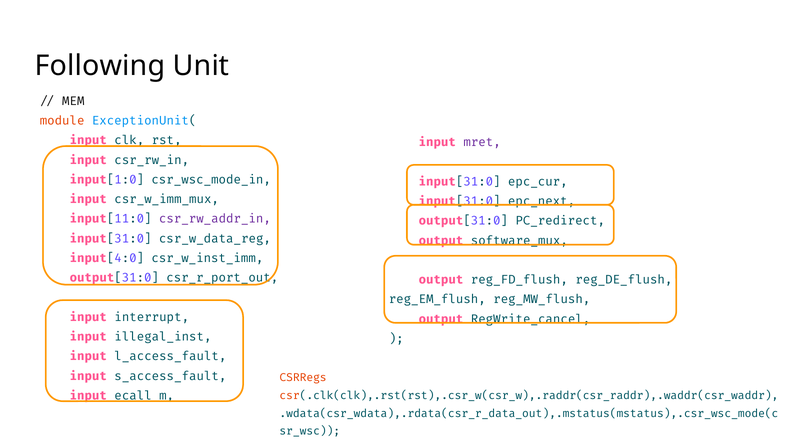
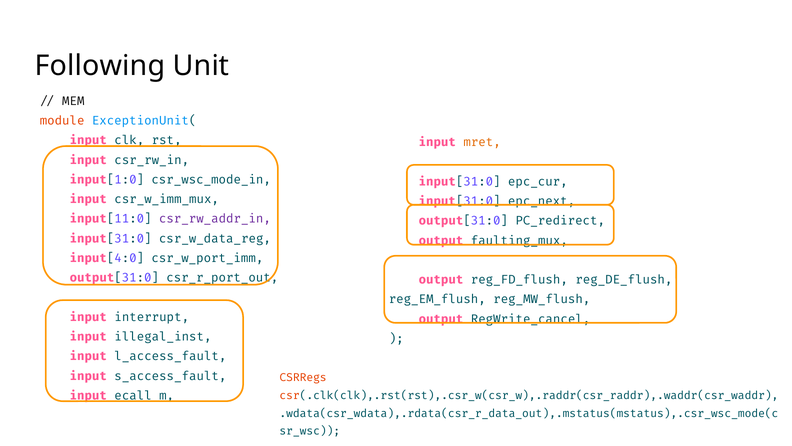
mret colour: purple -> orange (482, 142)
software_mux: software_mux -> faulting_mux (519, 240)
csr_w_inst_imm: csr_w_inst_imm -> csr_w_port_imm (207, 258)
